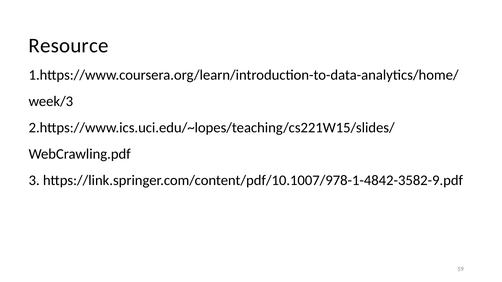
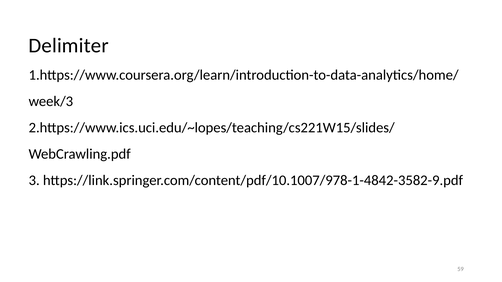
Resource: Resource -> Delimiter (69, 46)
